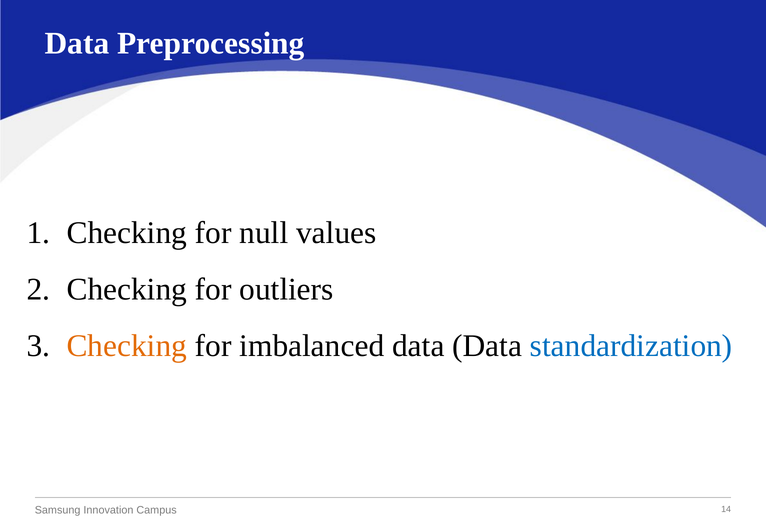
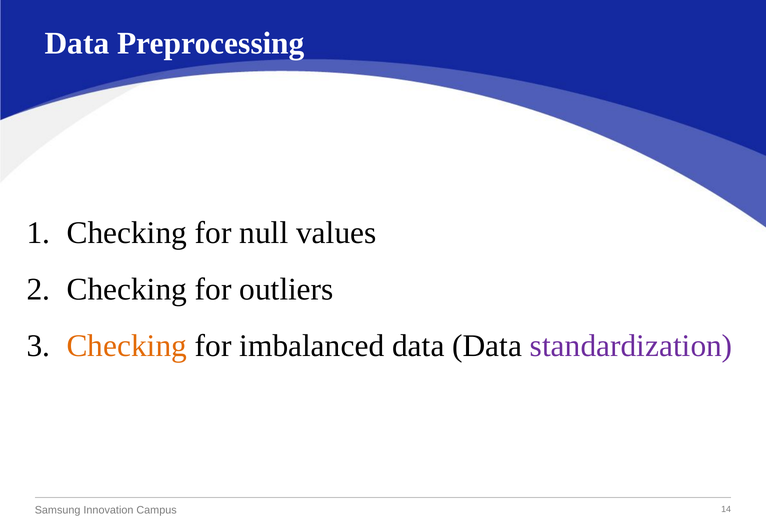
standardization colour: blue -> purple (631, 346)
